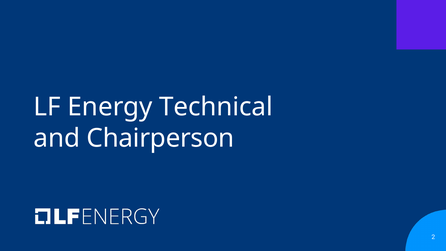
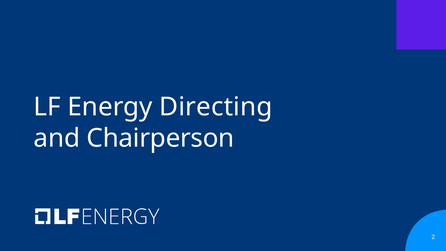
Technical: Technical -> Directing (216, 107)
